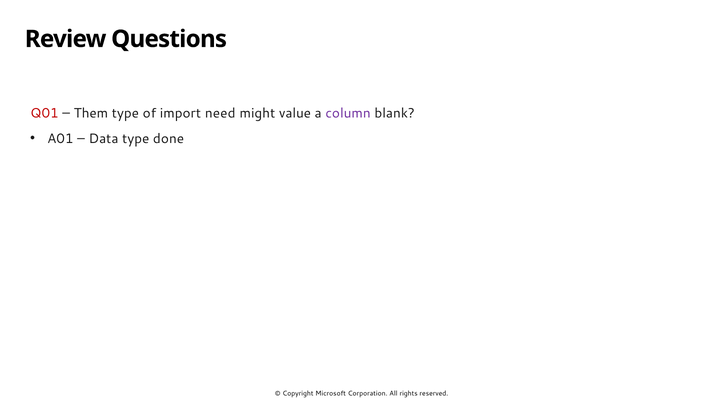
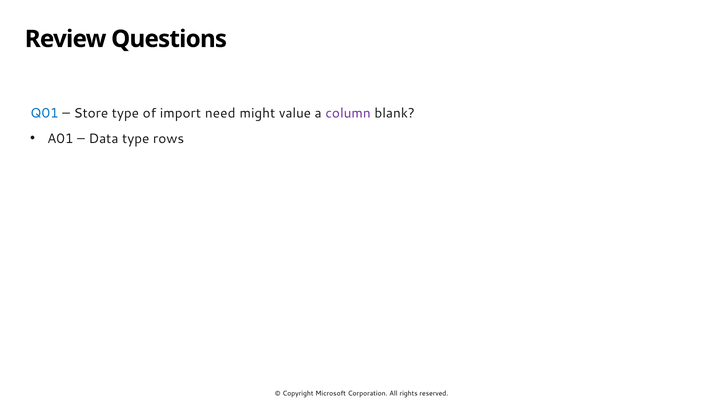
Q01 colour: red -> blue (44, 113)
Them: Them -> Store (91, 113)
done: done -> rows (169, 139)
